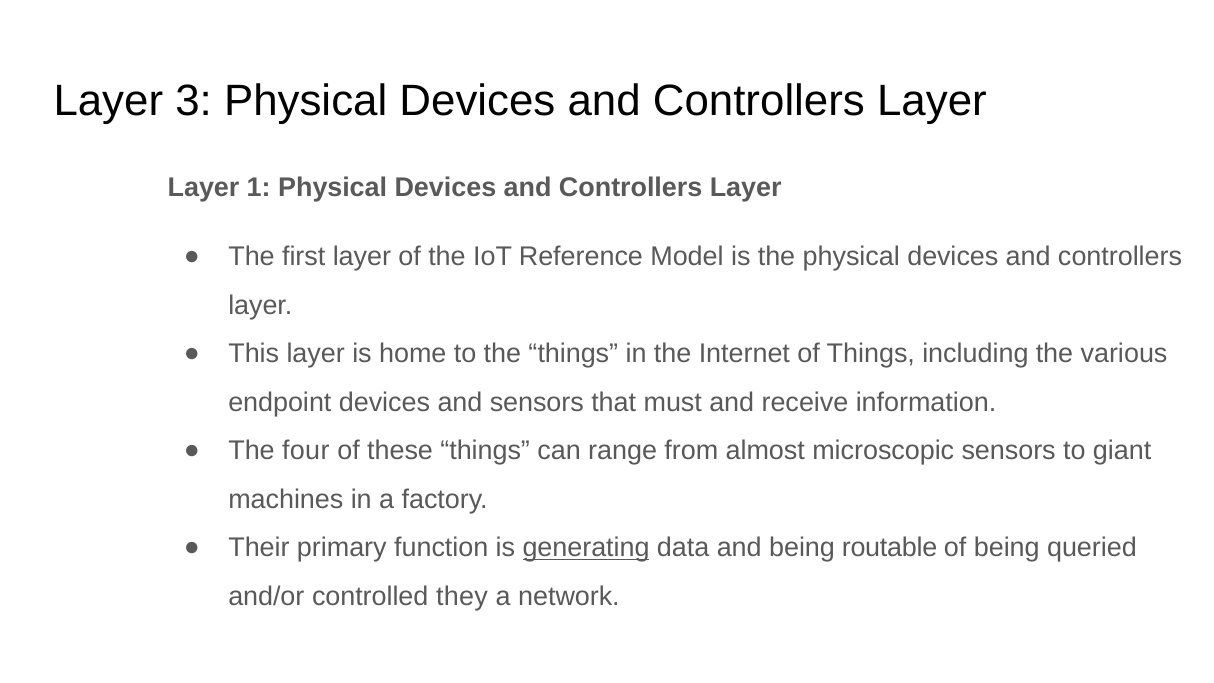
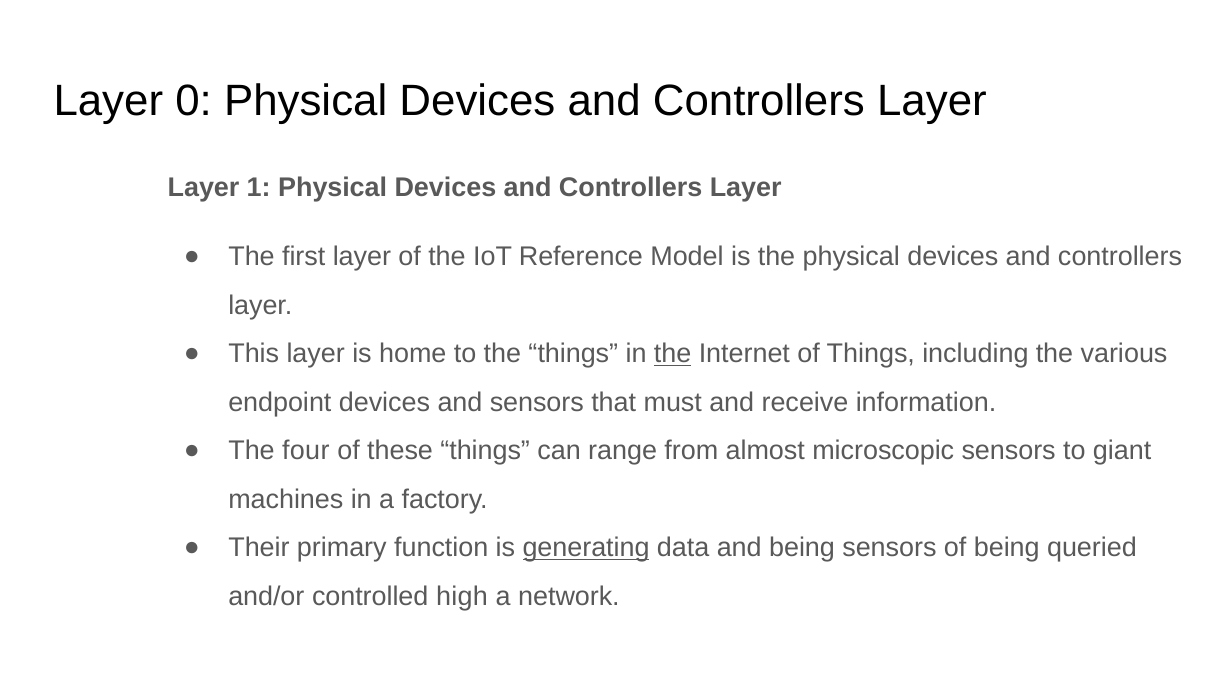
3: 3 -> 0 (194, 101)
the underline: none -> present (673, 354)
being routable: routable -> sensors (889, 548)
they: they -> high (462, 596)
